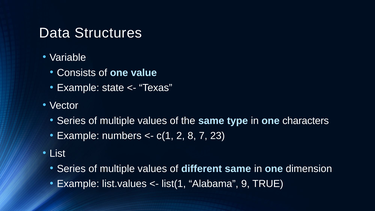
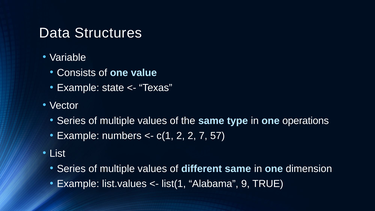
characters: characters -> operations (306, 121)
2 8: 8 -> 2 (192, 136)
23: 23 -> 57 (218, 136)
